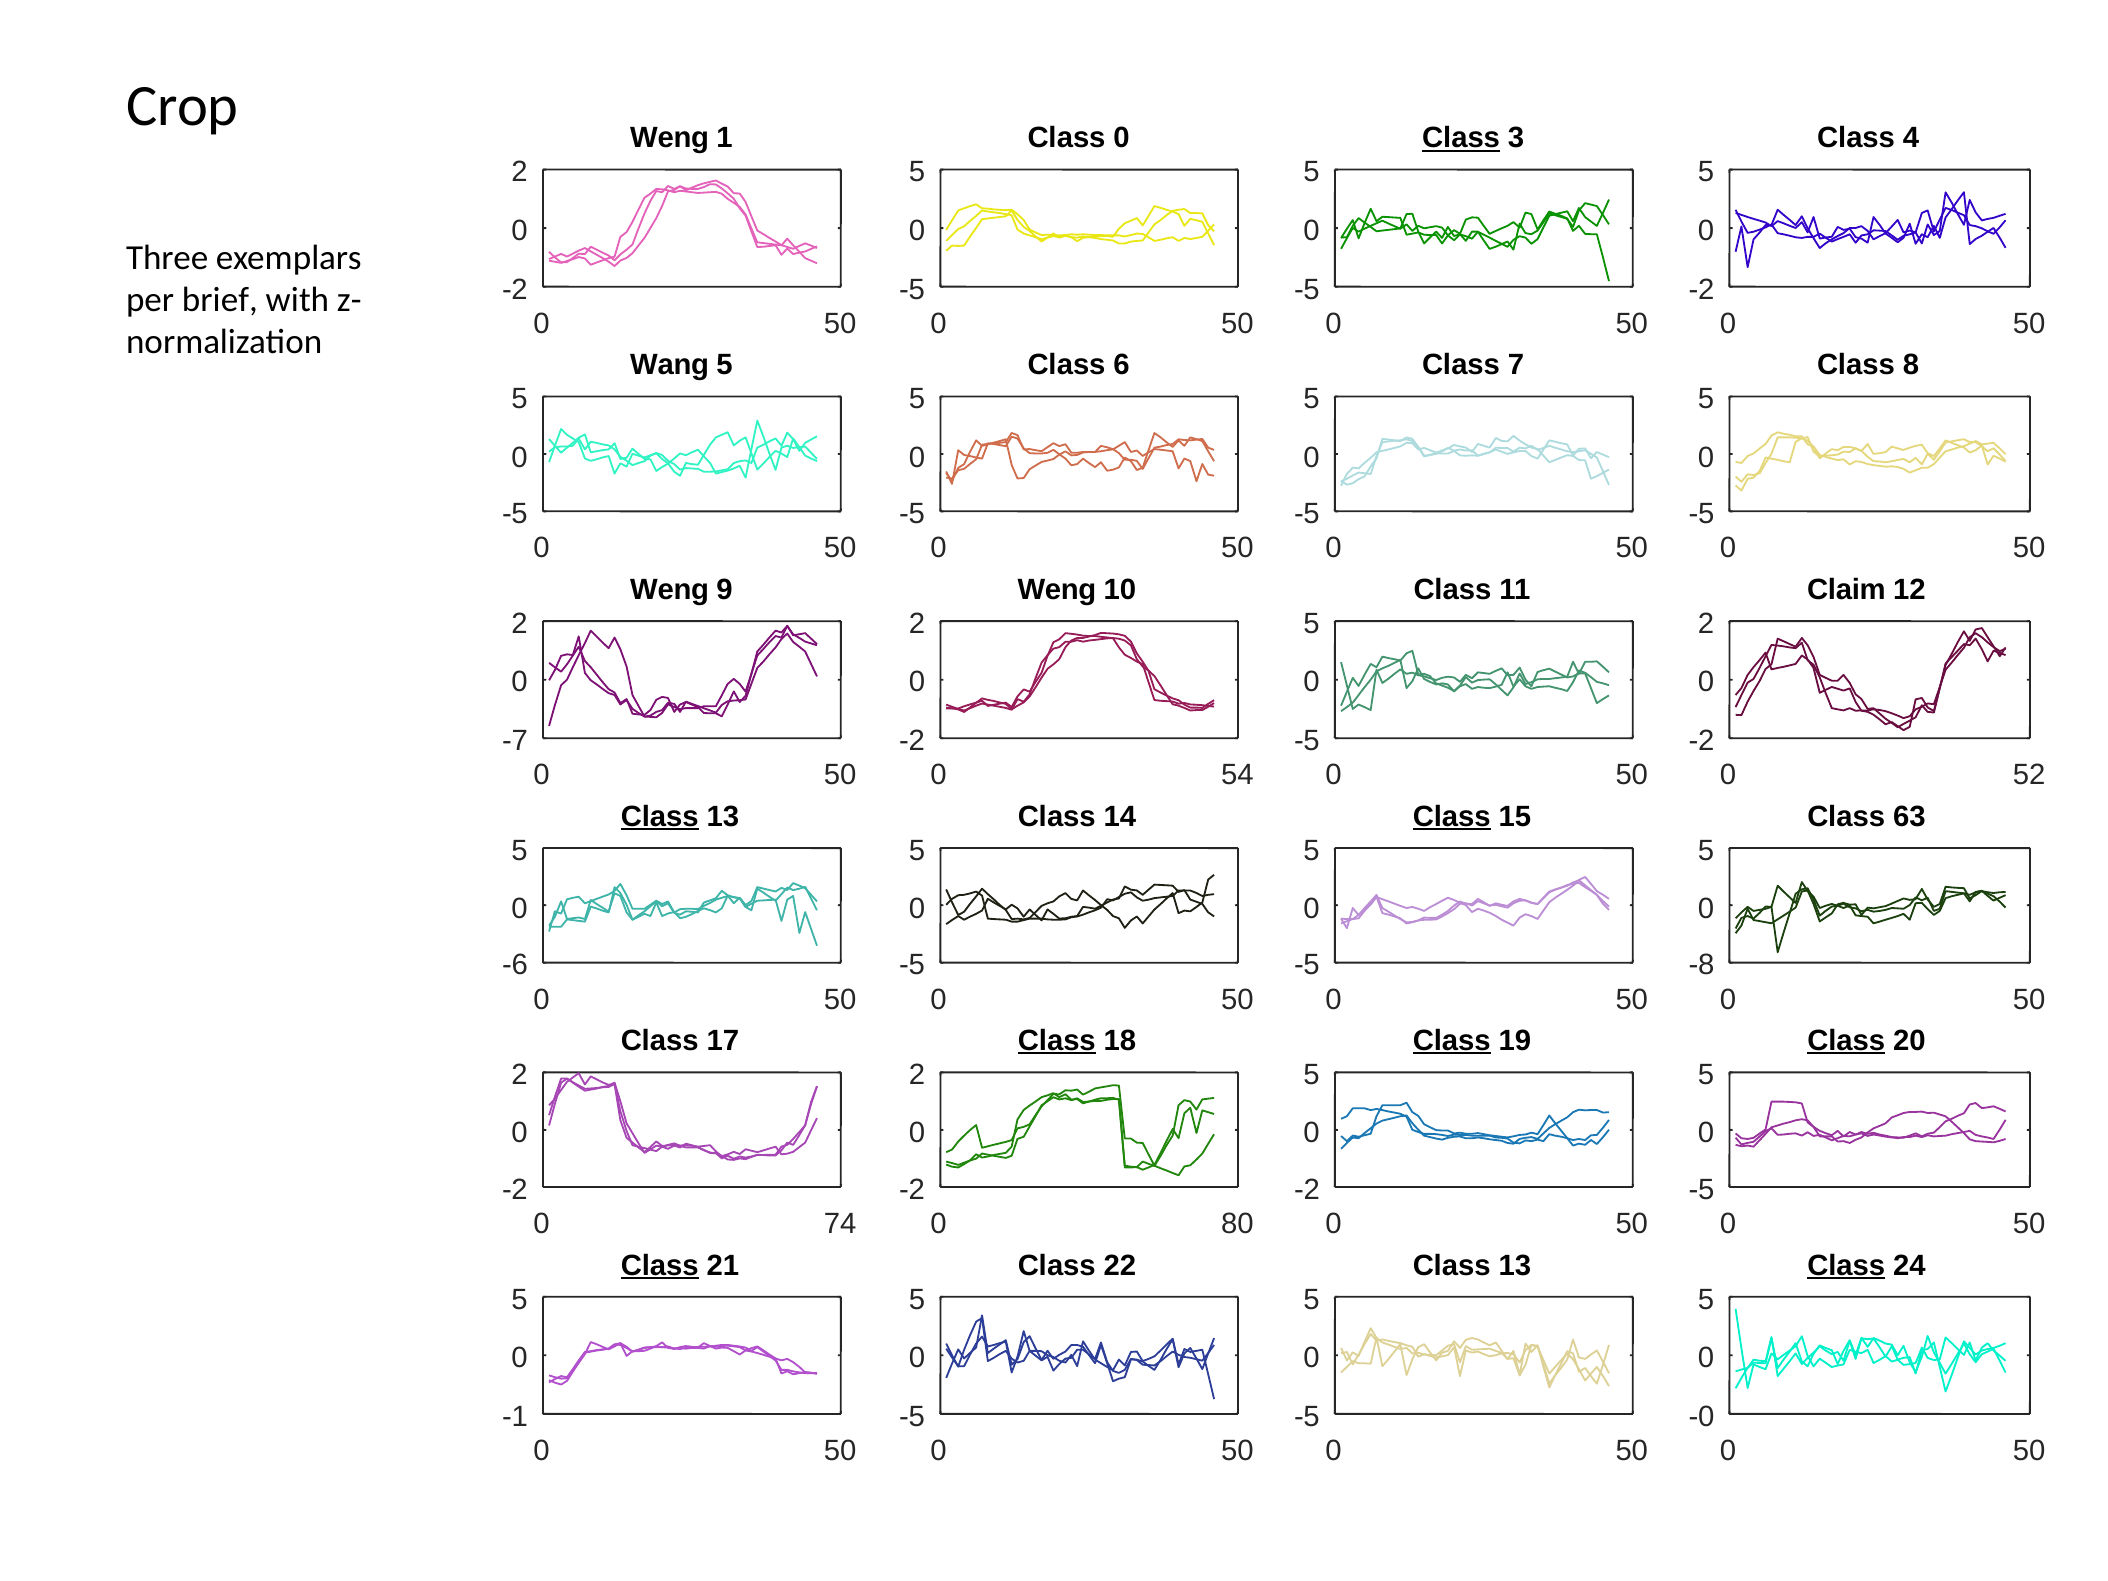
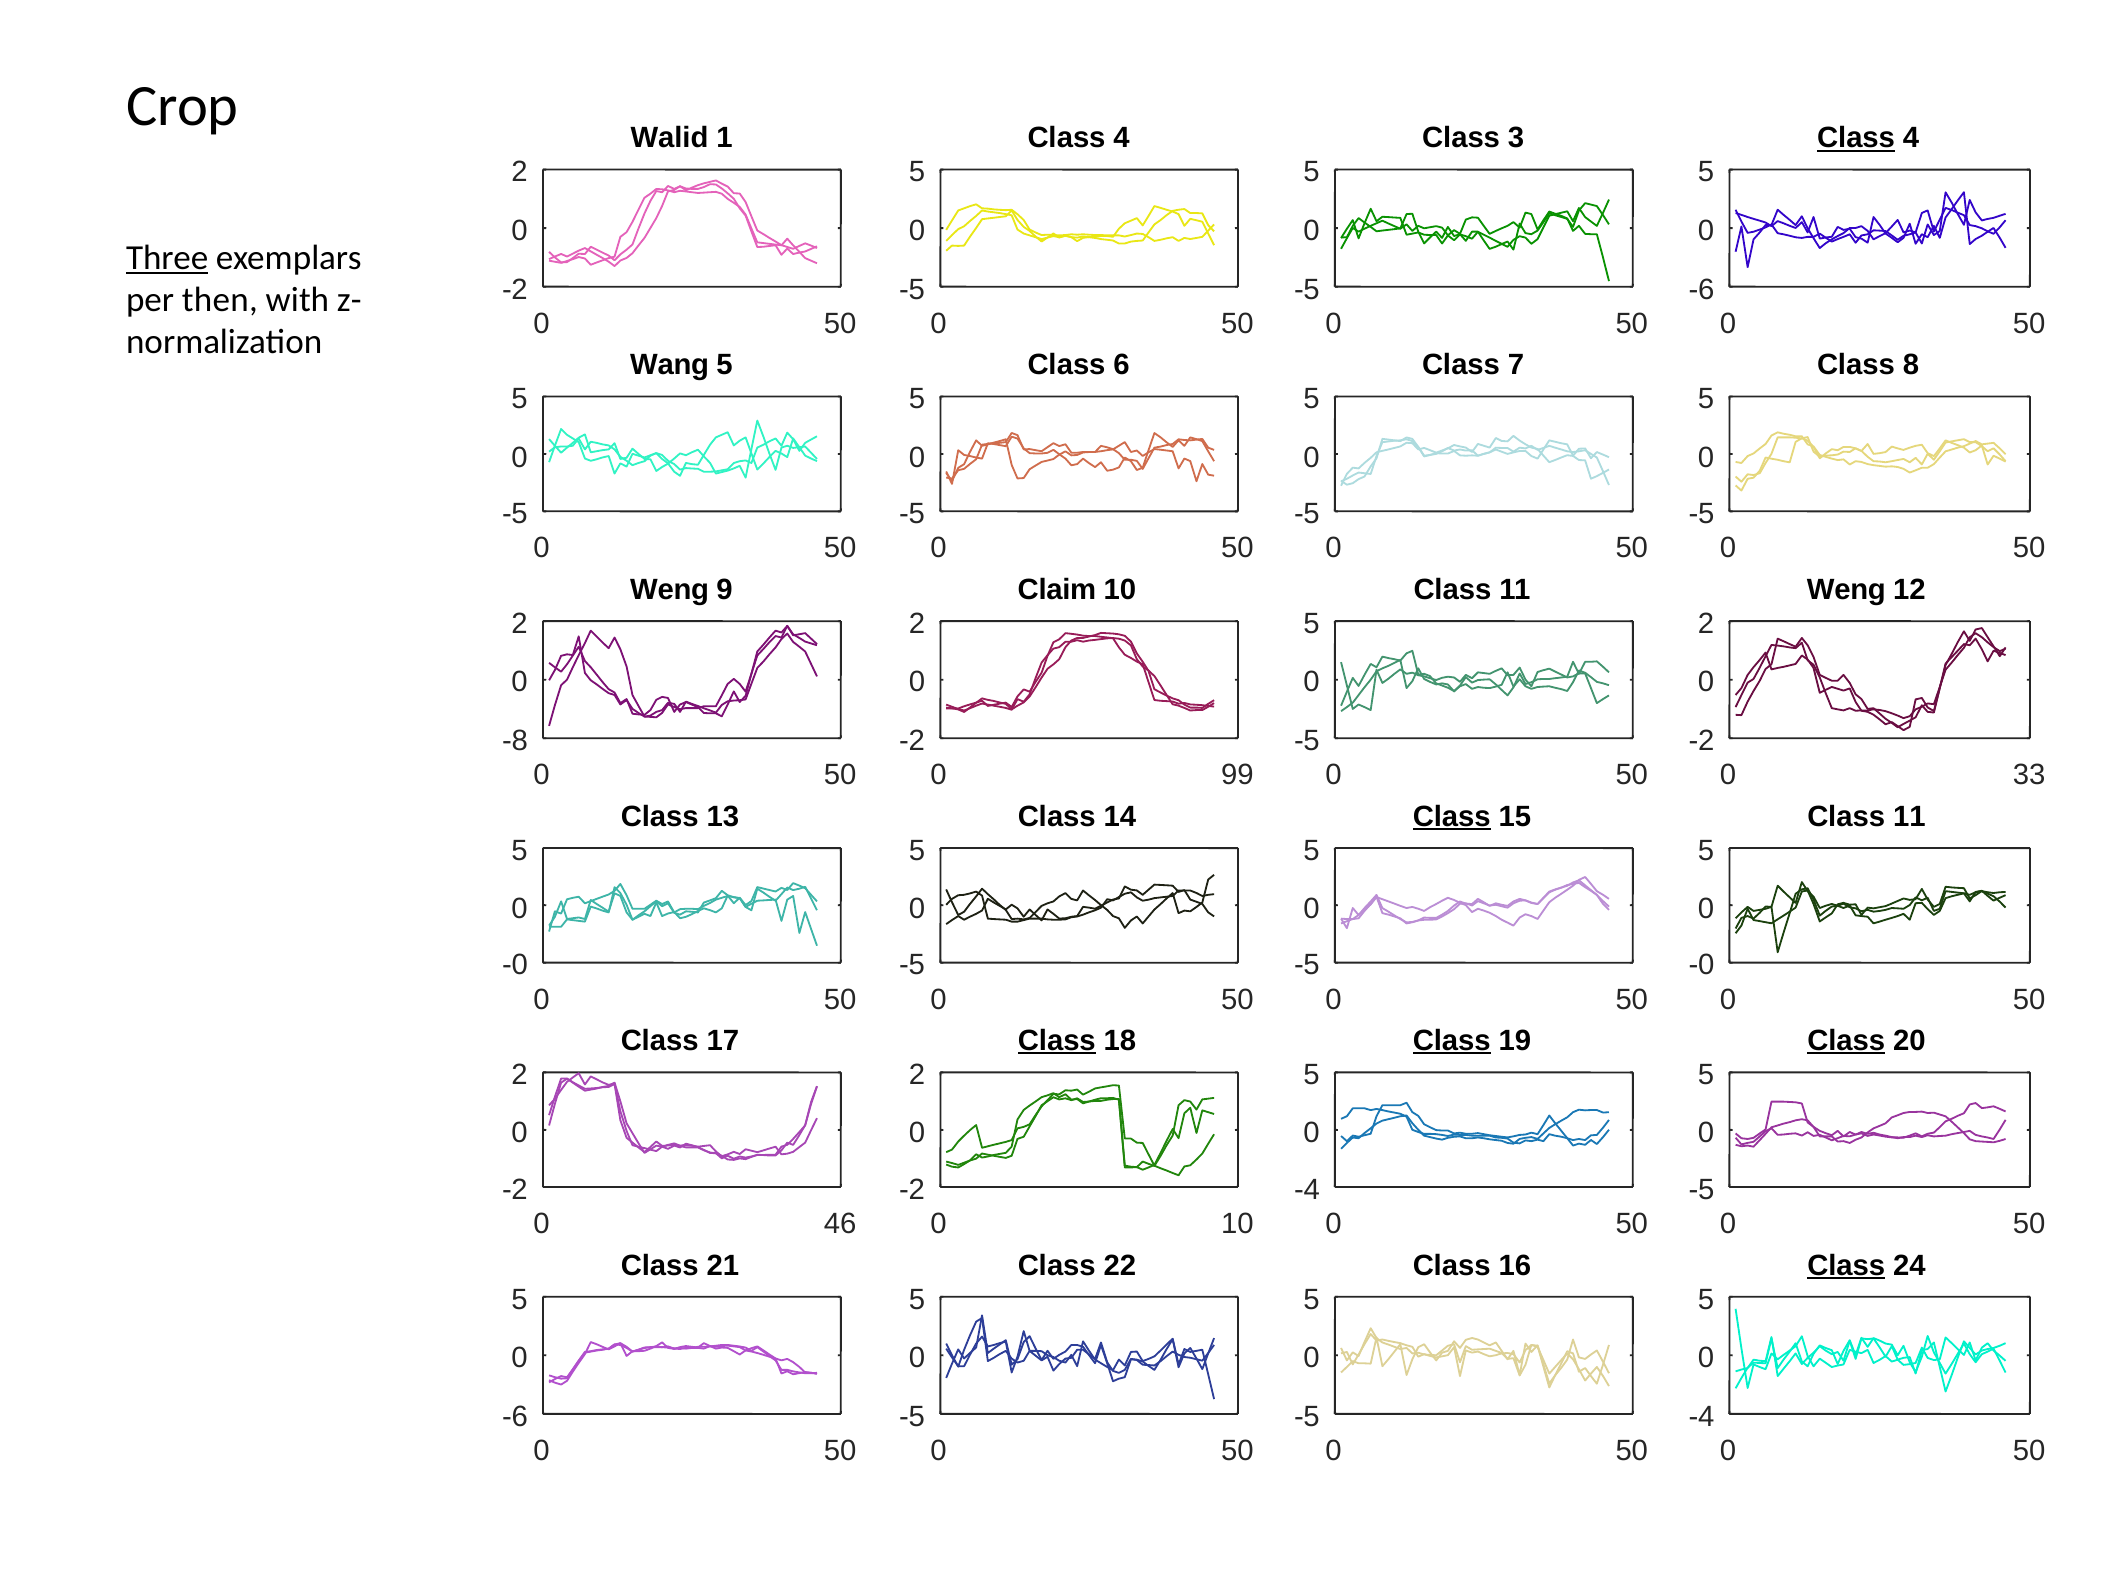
Weng: Weng -> Walid (669, 138)
0: 0 -> 4 (1122, 138)
Class underline: present -> none (1461, 138)
Class underline: none -> present (1856, 138)
Three underline: none -> present (167, 258)
-2: -2 -> -6 (1702, 289)
brief: brief -> then (220, 300)
Weng: Weng -> Claim (1057, 589)
Claim: Claim -> Weng (1846, 589)
-7: -7 -> -8 (515, 741)
54: 54 -> 99 (1237, 775)
52: 52 -> 33 (2029, 775)
Class underline: present -> none (660, 816)
63: 63 -> 11 (1909, 816)
-6: -6 -> -0 (515, 965)
-8: -8 -> -0 (1702, 965)
-2: -2 -> -4 (1307, 1190)
74: 74 -> 46 (840, 1224)
0 80: 80 -> 10 (1237, 1224)
Class underline: present -> none (660, 1265)
13: 13 -> 16 (1515, 1265)
-1: -1 -> -6 (515, 1417)
-0: -0 -> -4 (1702, 1417)
